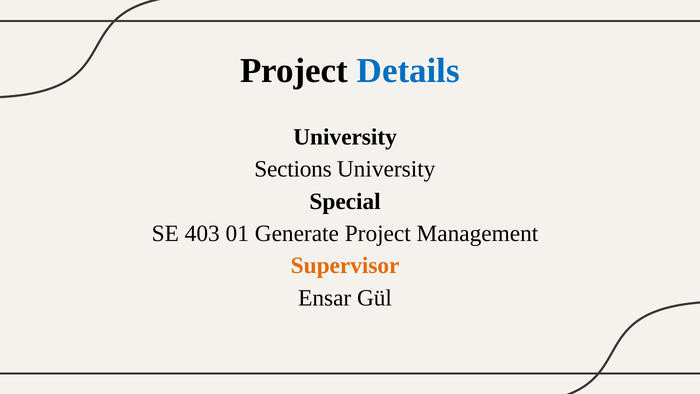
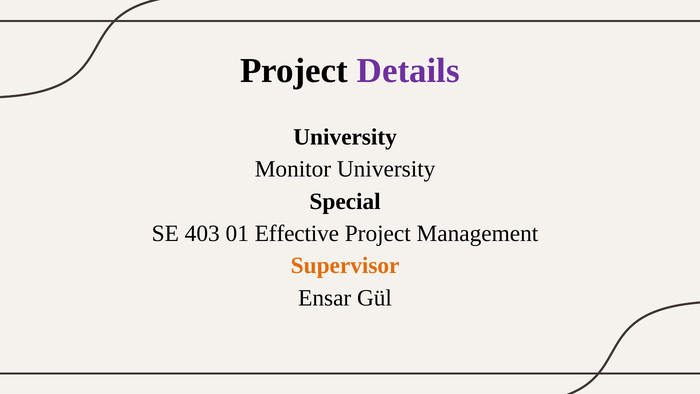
Details colour: blue -> purple (408, 71)
Sections: Sections -> Monitor (293, 169)
Generate: Generate -> Effective (297, 233)
